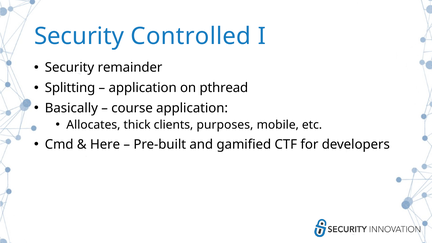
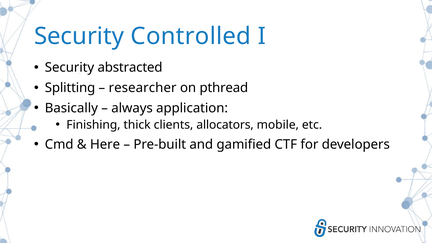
remainder: remainder -> abstracted (130, 68)
application: application -> researcher (143, 88)
course: course -> always (132, 108)
Allocates: Allocates -> Finishing (93, 125)
purposes: purposes -> allocators (225, 125)
